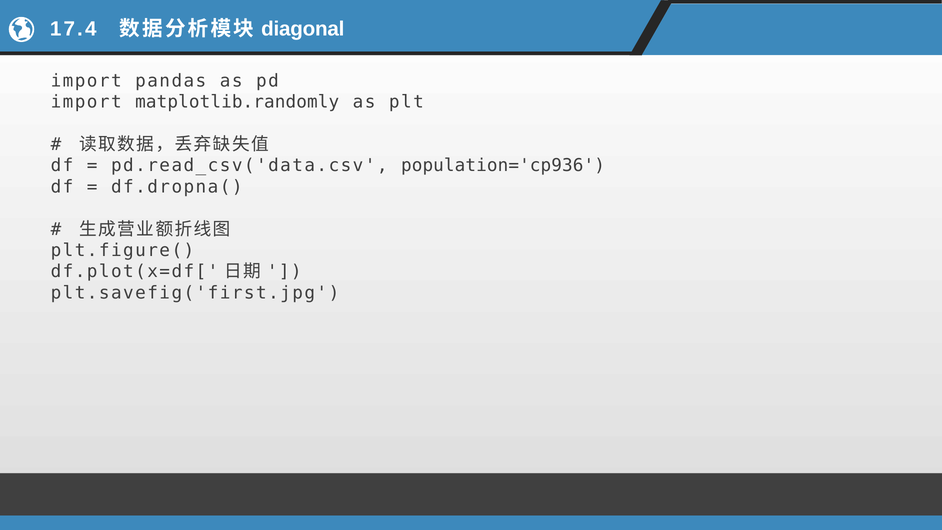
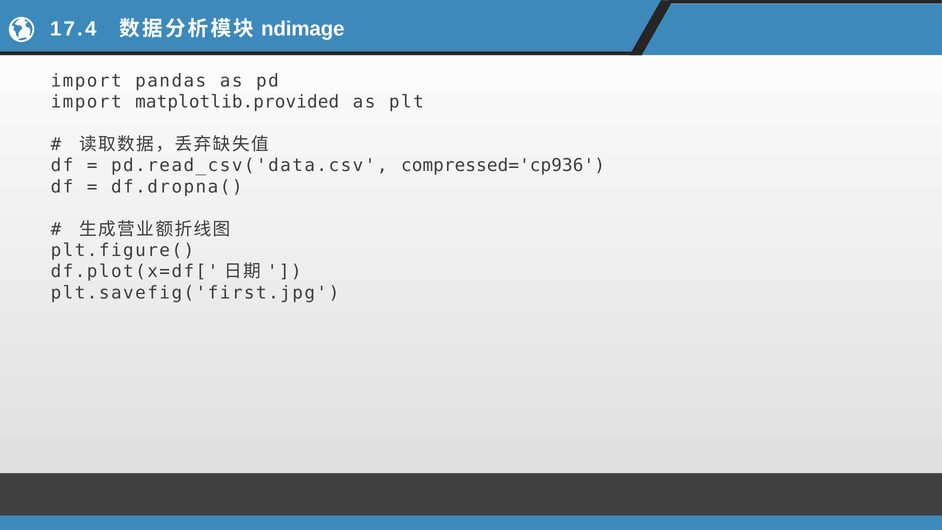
diagonal: diagonal -> ndimage (303, 29)
matplotlib.randomly: matplotlib.randomly -> matplotlib.provided (237, 102)
population='cp936: population='cp936 -> compressed='cp936 (503, 166)
